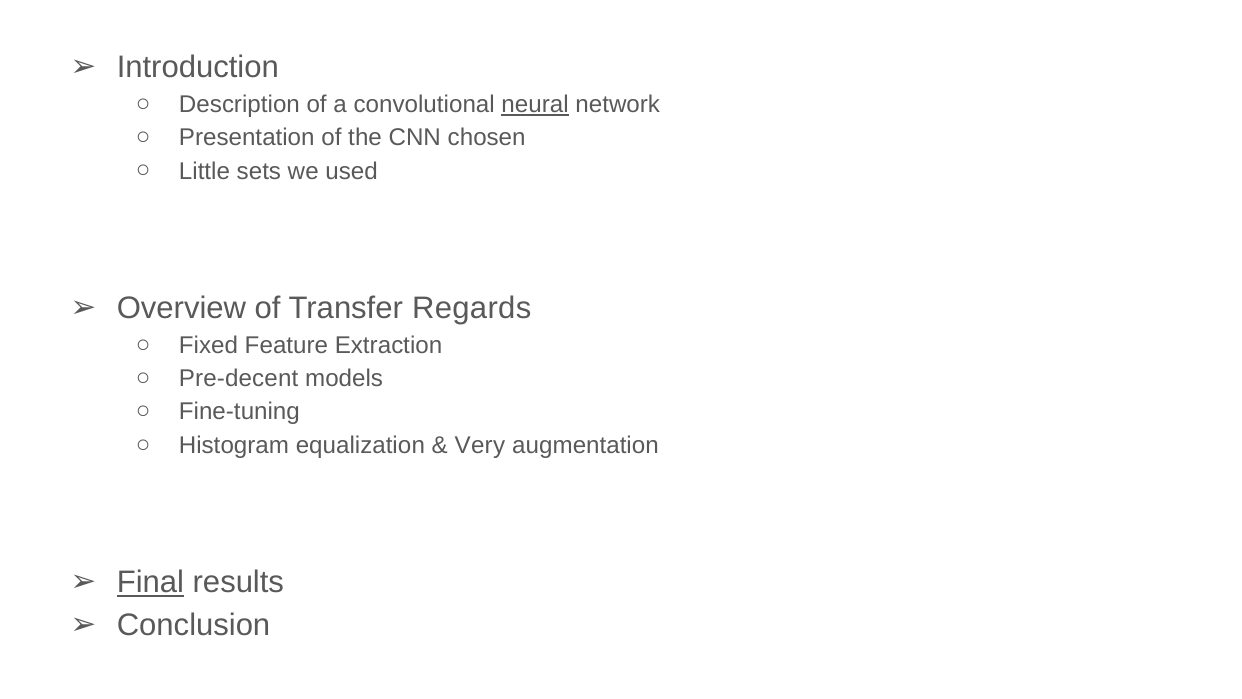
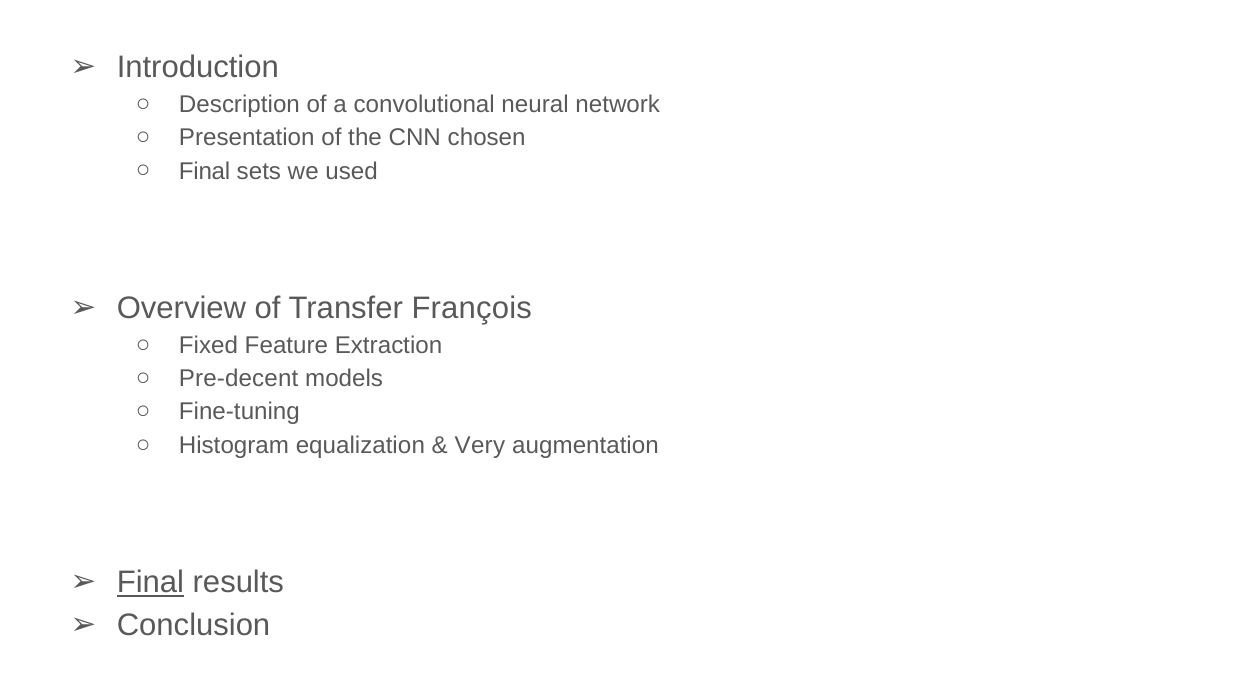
neural underline: present -> none (535, 104)
Little: Little -> Final (205, 171)
Regards: Regards -> François (472, 308)
